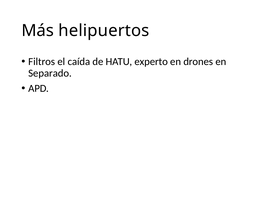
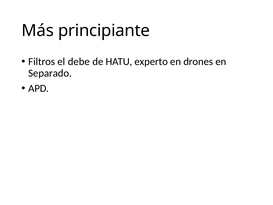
helipuertos: helipuertos -> principiante (104, 31)
caída: caída -> debe (79, 62)
